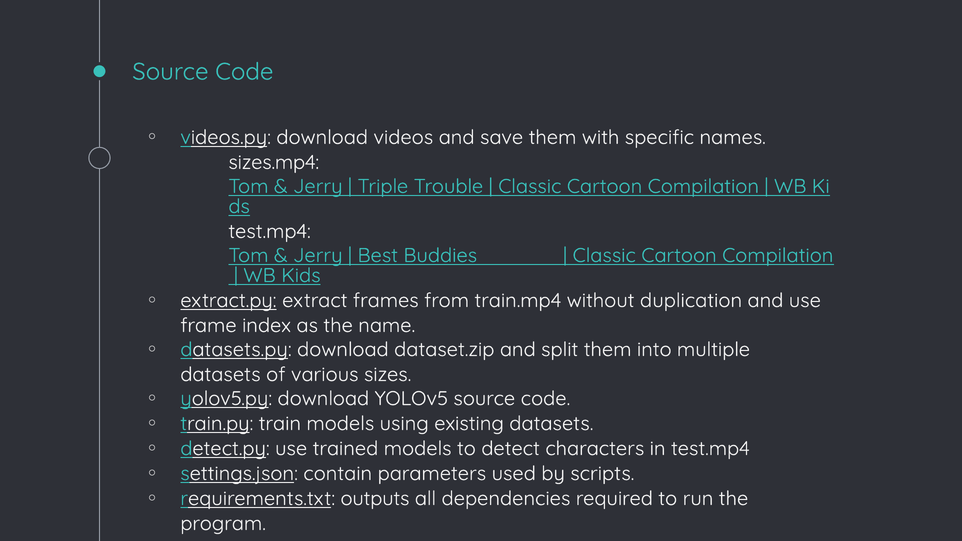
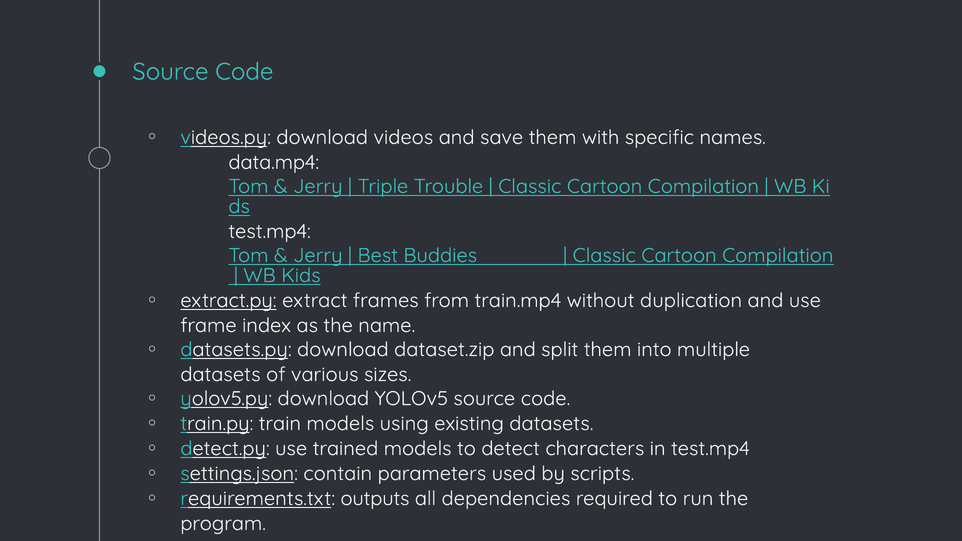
sizes.mp4: sizes.mp4 -> data.mp4 (274, 162)
